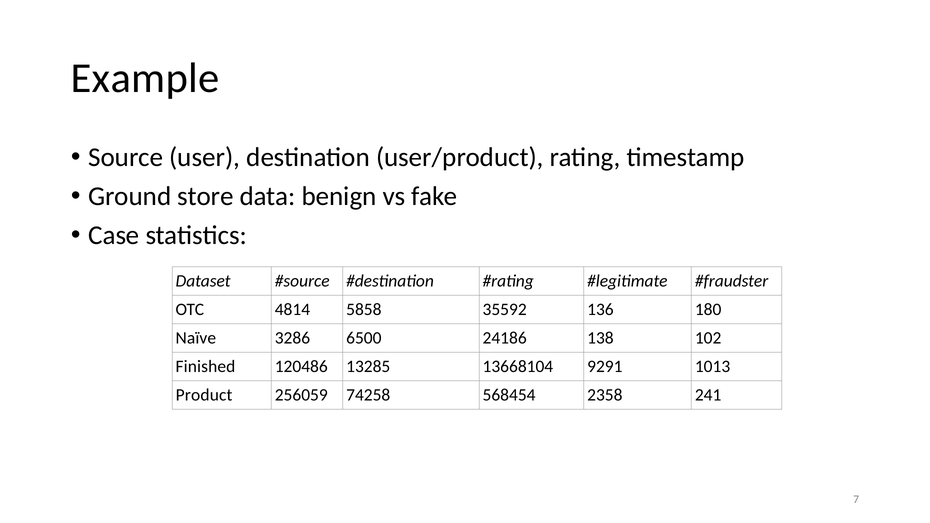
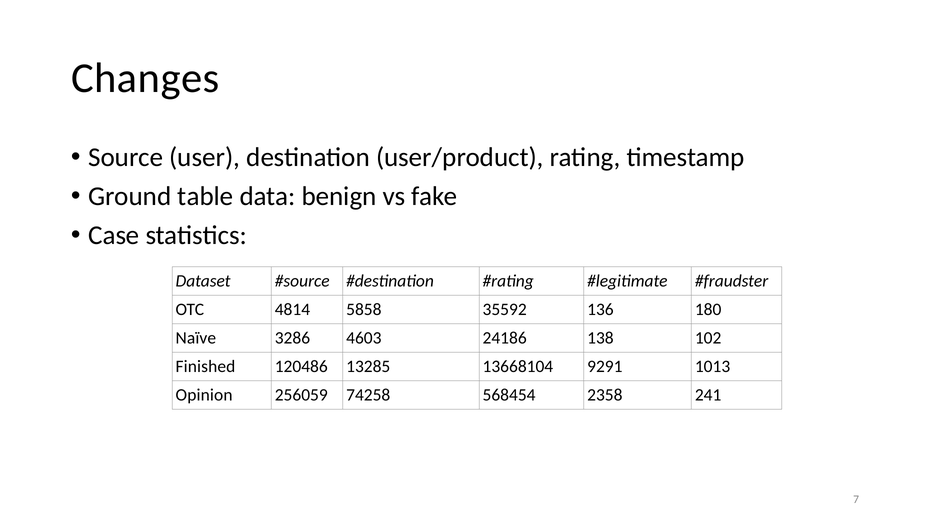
Example: Example -> Changes (145, 78)
store: store -> table (205, 196)
6500: 6500 -> 4603 (364, 338)
Product: Product -> Opinion (204, 395)
